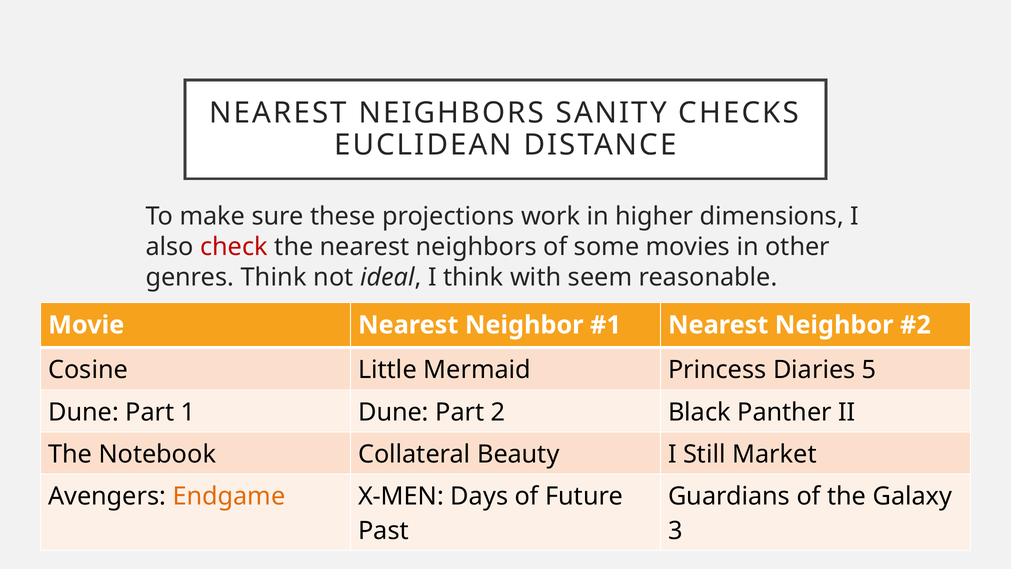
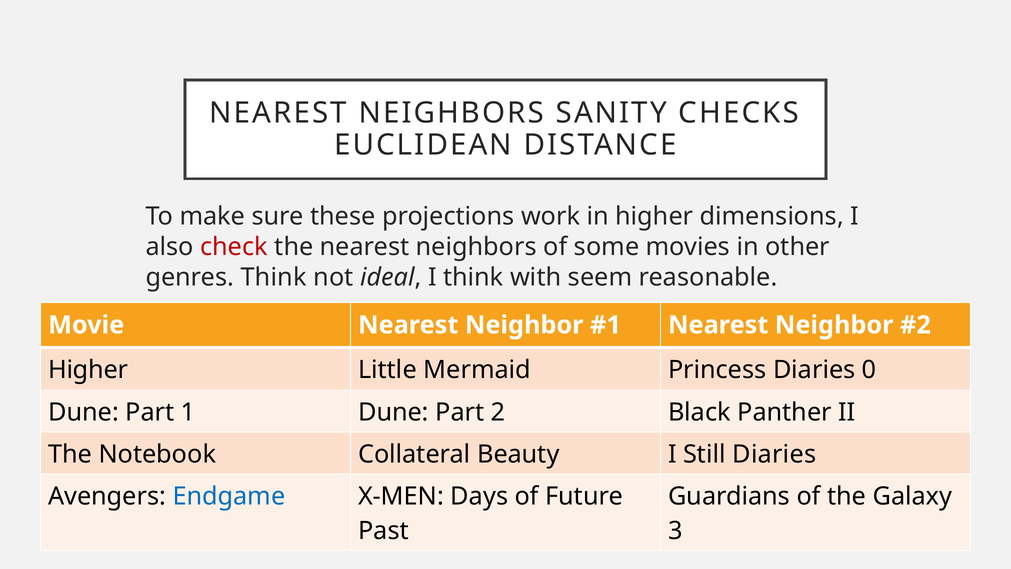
Cosine: Cosine -> Higher (88, 370)
5: 5 -> 0 (869, 370)
Still Market: Market -> Diaries (774, 454)
Endgame colour: orange -> blue (229, 496)
